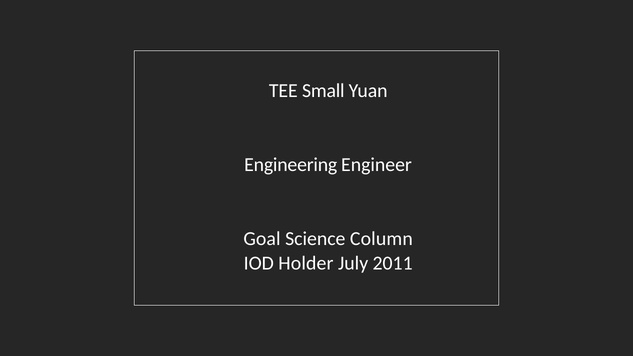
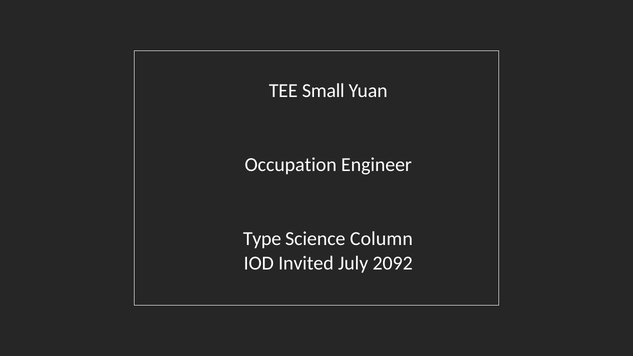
Engineering: Engineering -> Occupation (291, 165)
Goal: Goal -> Type (262, 239)
Holder: Holder -> Invited (306, 263)
2011: 2011 -> 2092 (393, 263)
